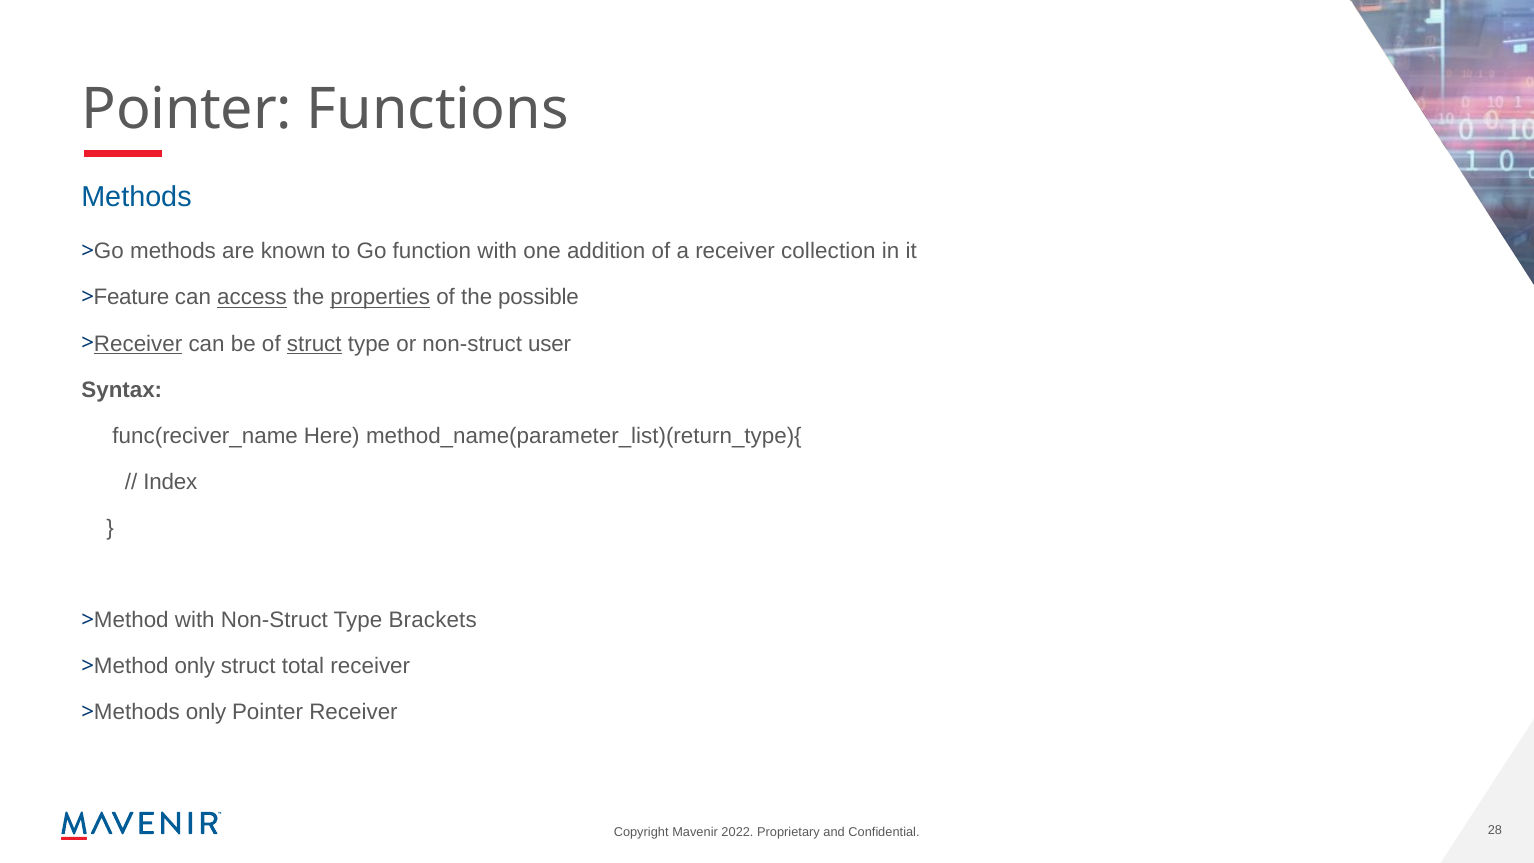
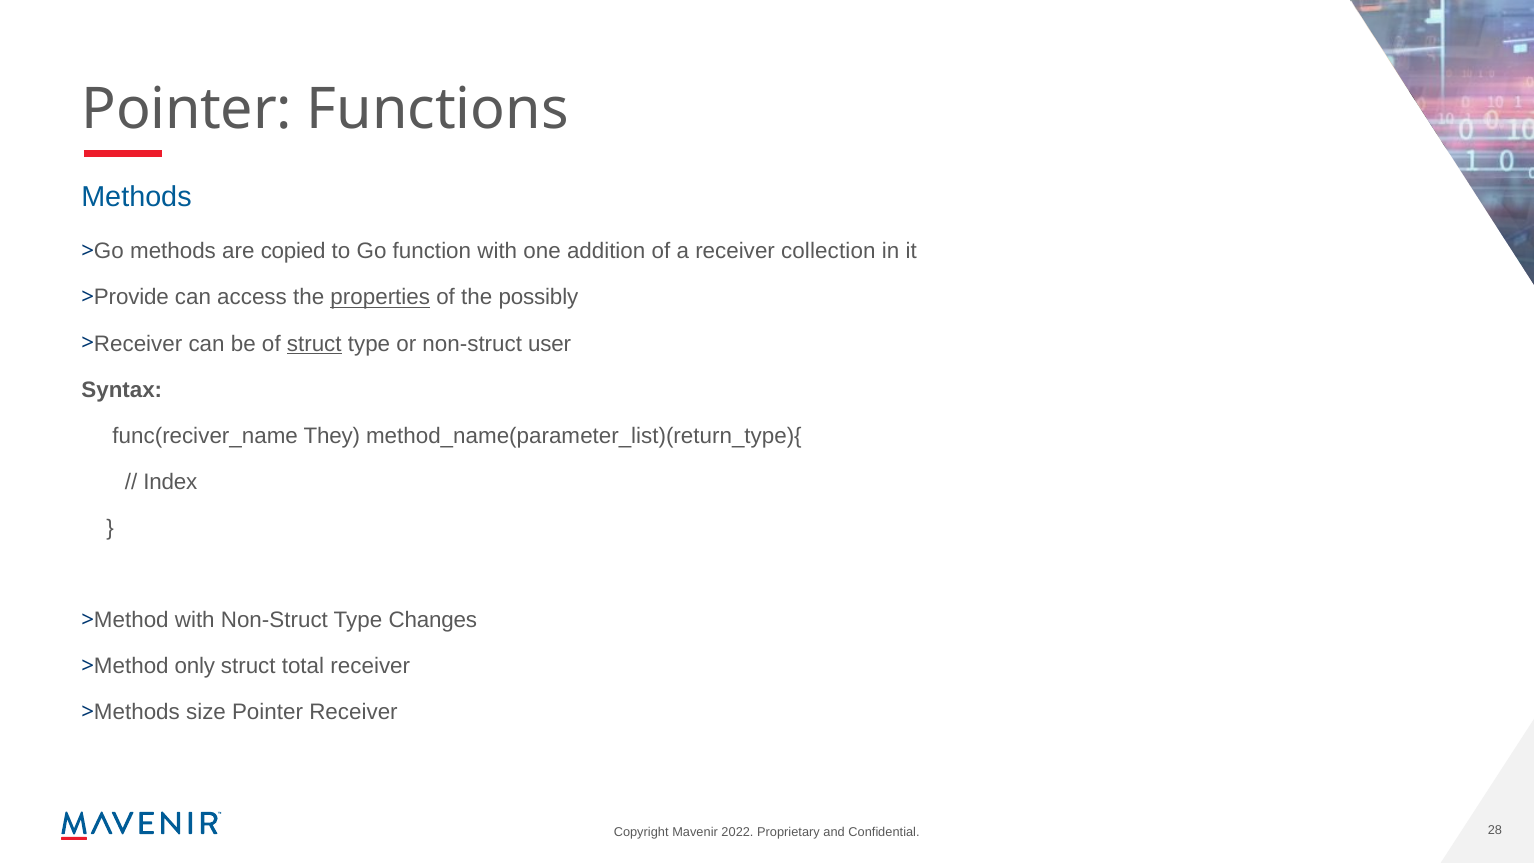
known: known -> copied (293, 251)
Feature: Feature -> Provide (131, 298)
access underline: present -> none (252, 298)
possible: possible -> possibly (538, 298)
Receiver underline: present -> none (138, 344)
Here: Here -> They (332, 436)
Brackets: Brackets -> Changes (433, 620)
Methods only: only -> size (206, 712)
